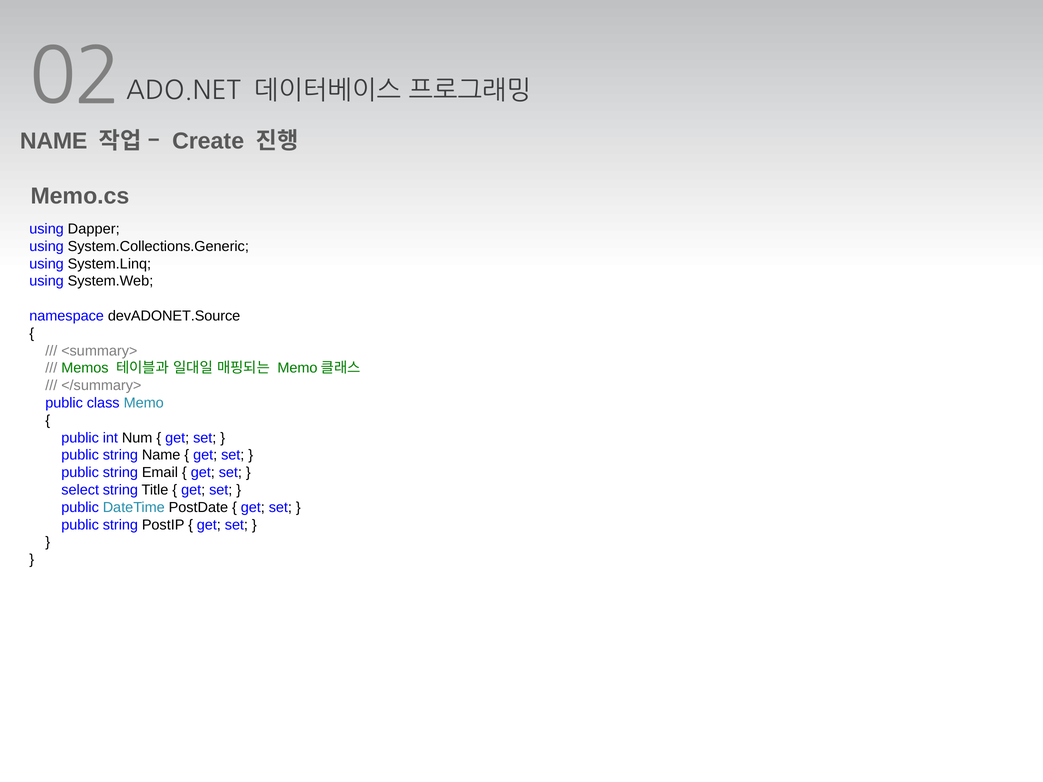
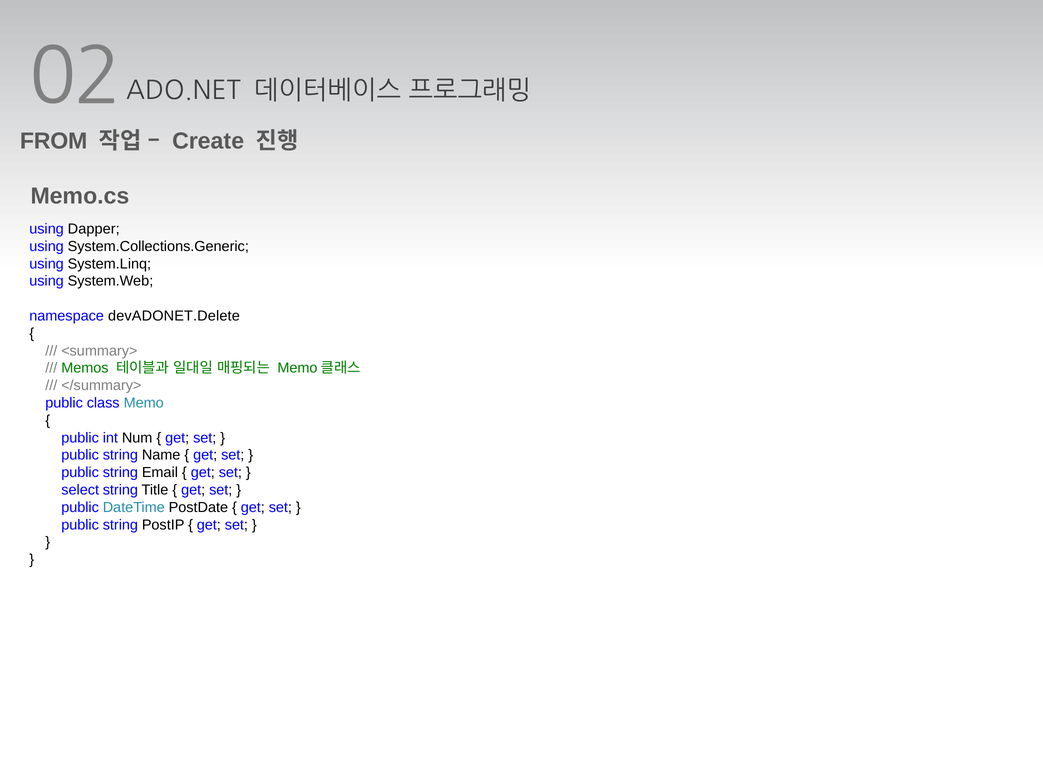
NAME: NAME -> FROM (54, 141)
devADONET.Source: devADONET.Source -> devADONET.Delete (174, 316)
